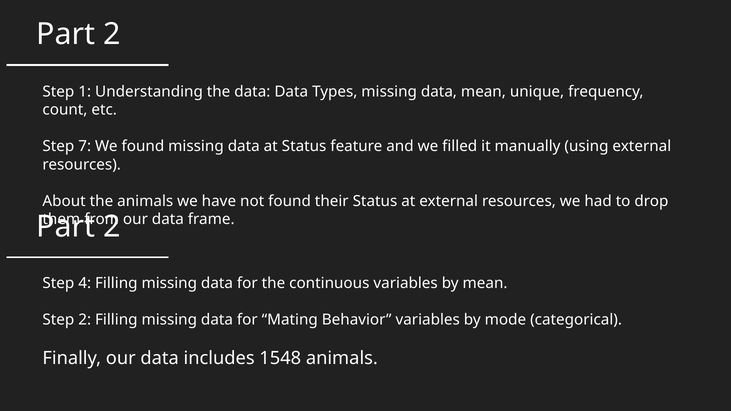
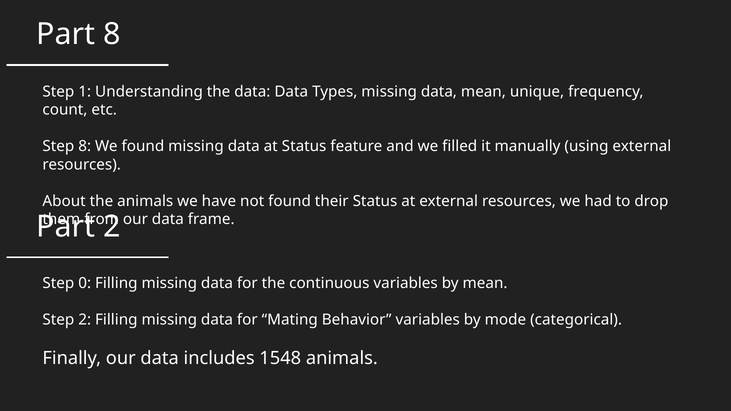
2: 2 -> 8 (112, 34)
Step 7: 7 -> 8 (85, 146)
4: 4 -> 0 (85, 283)
